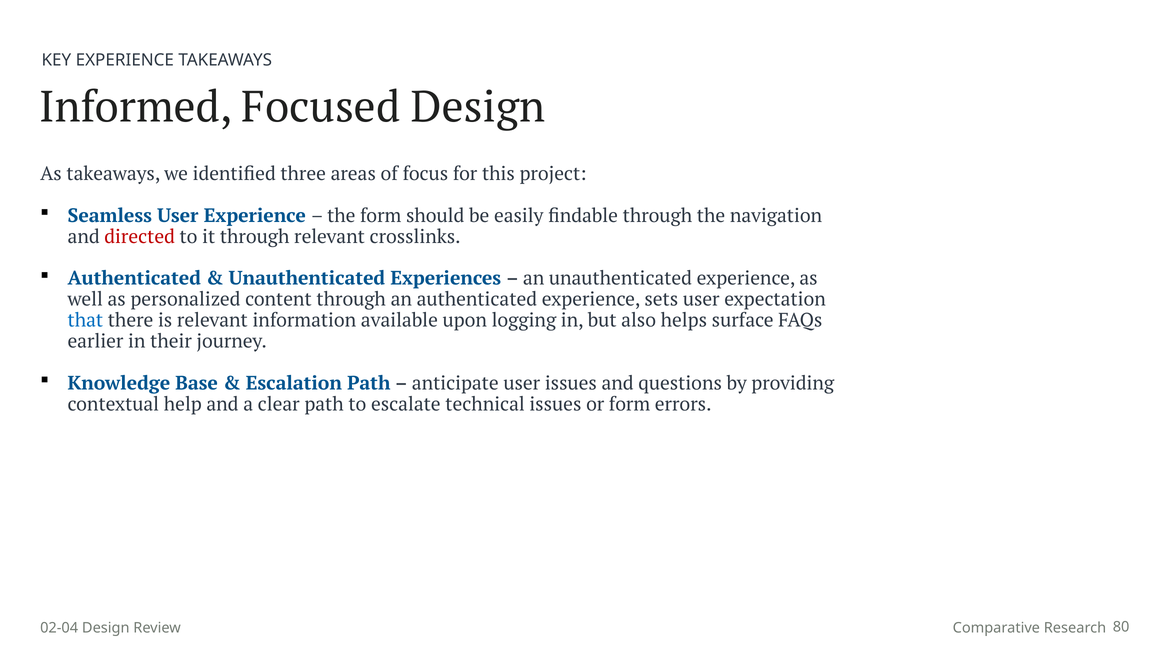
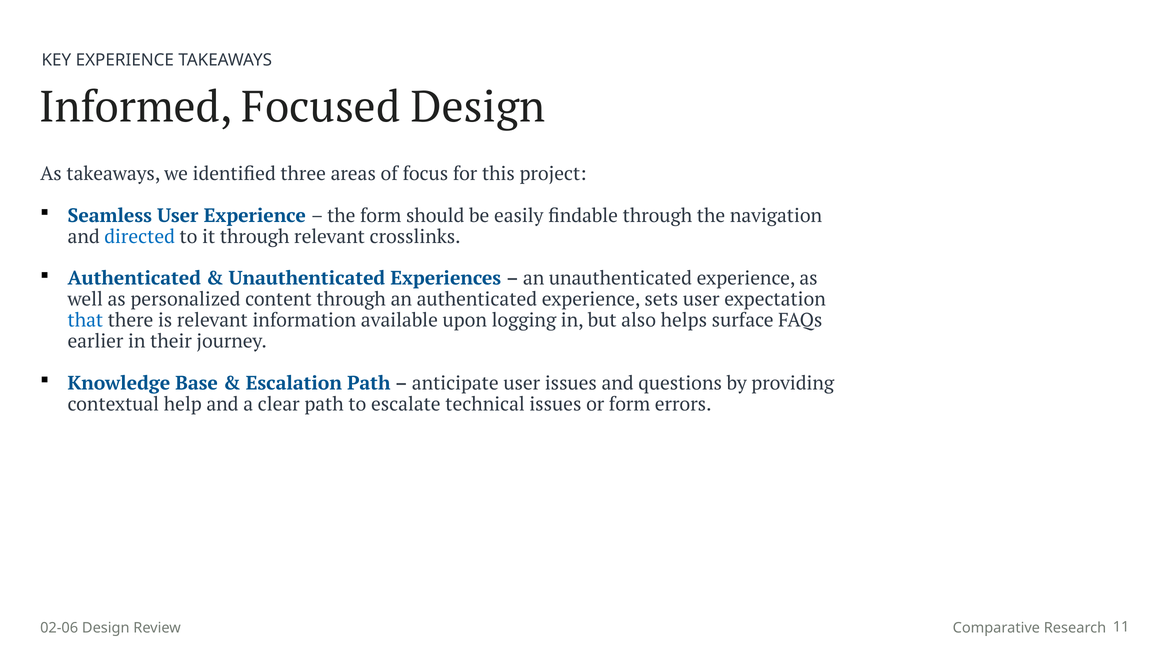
directed colour: red -> blue (140, 237)
02-04: 02-04 -> 02-06 (59, 628)
80: 80 -> 11 (1121, 627)
